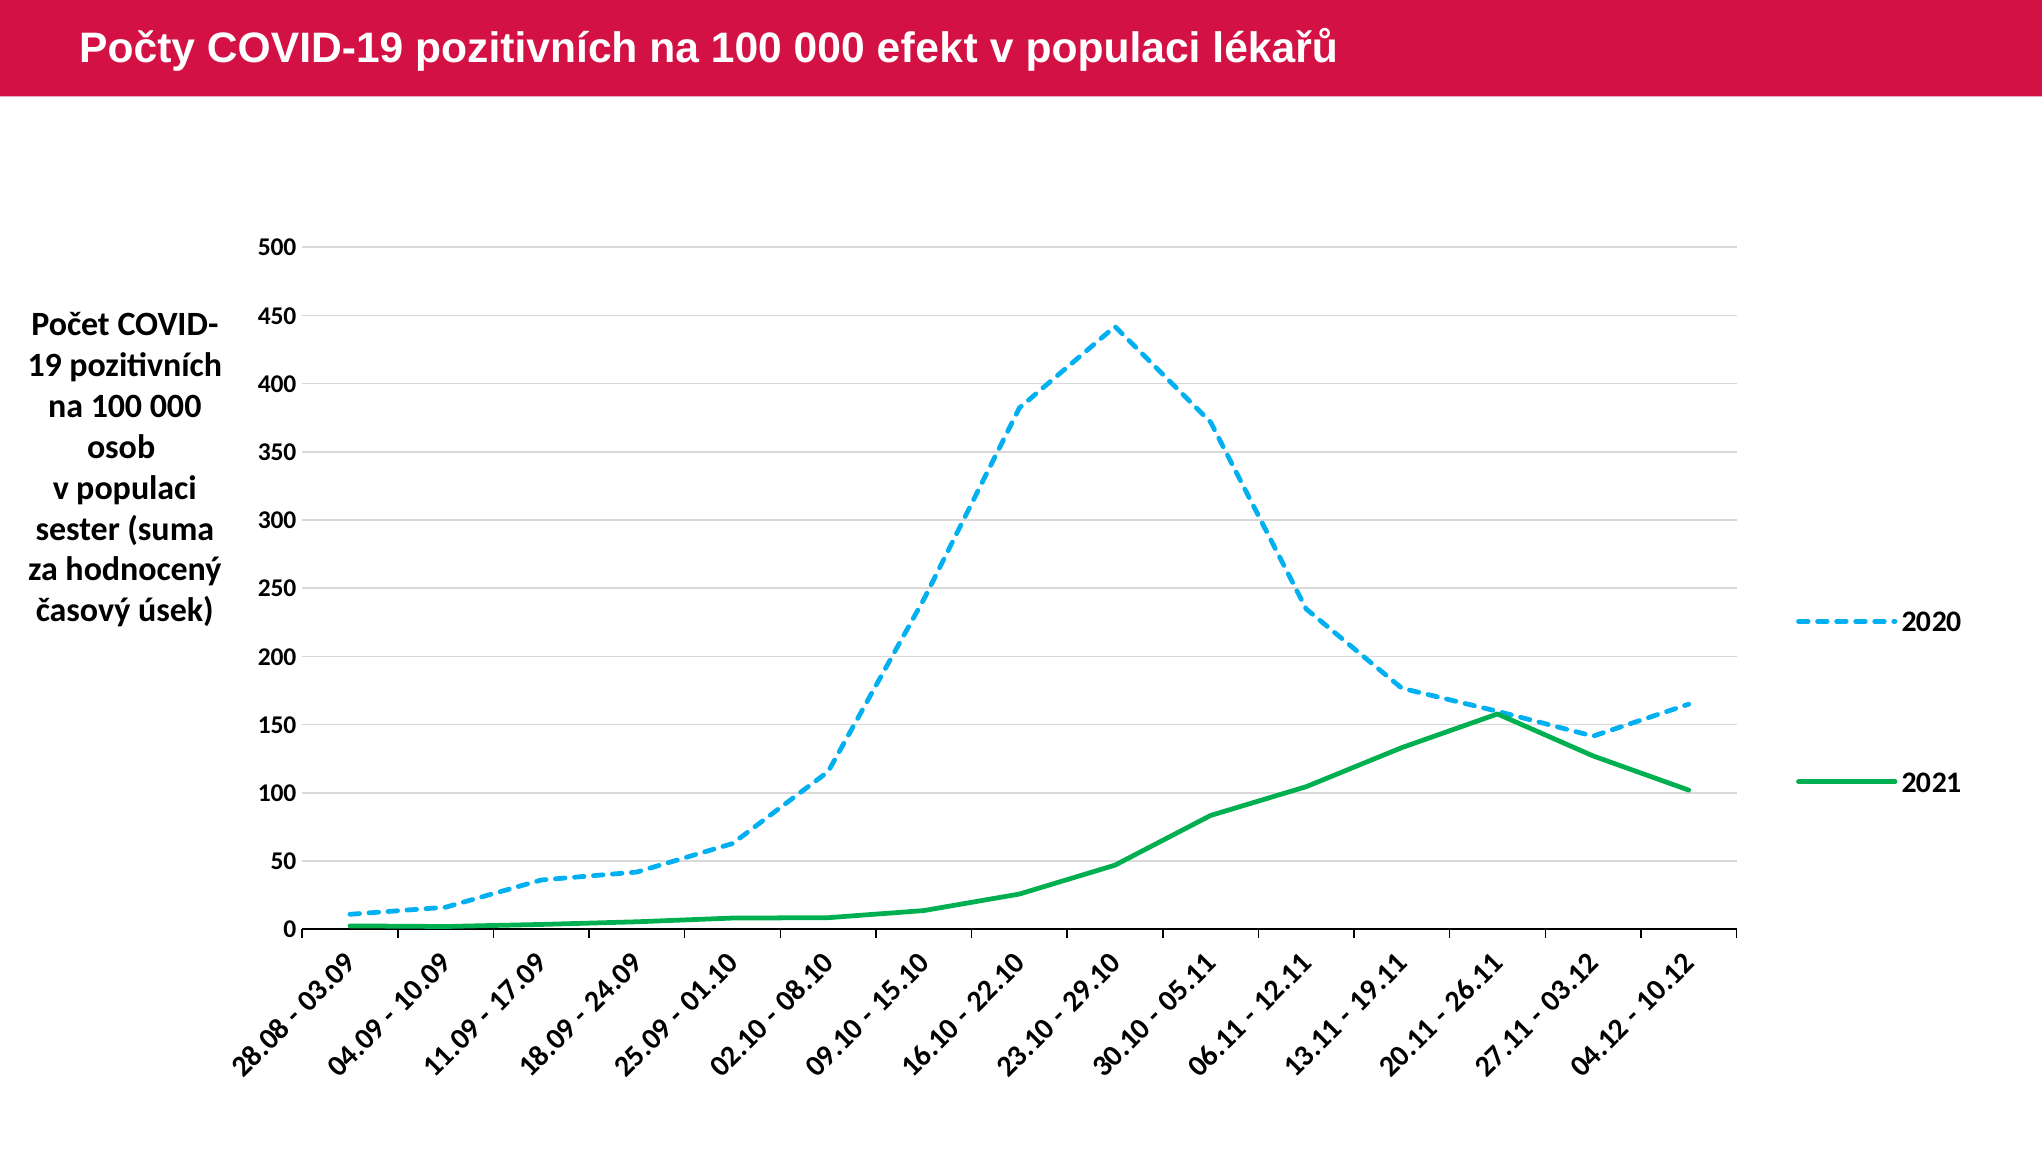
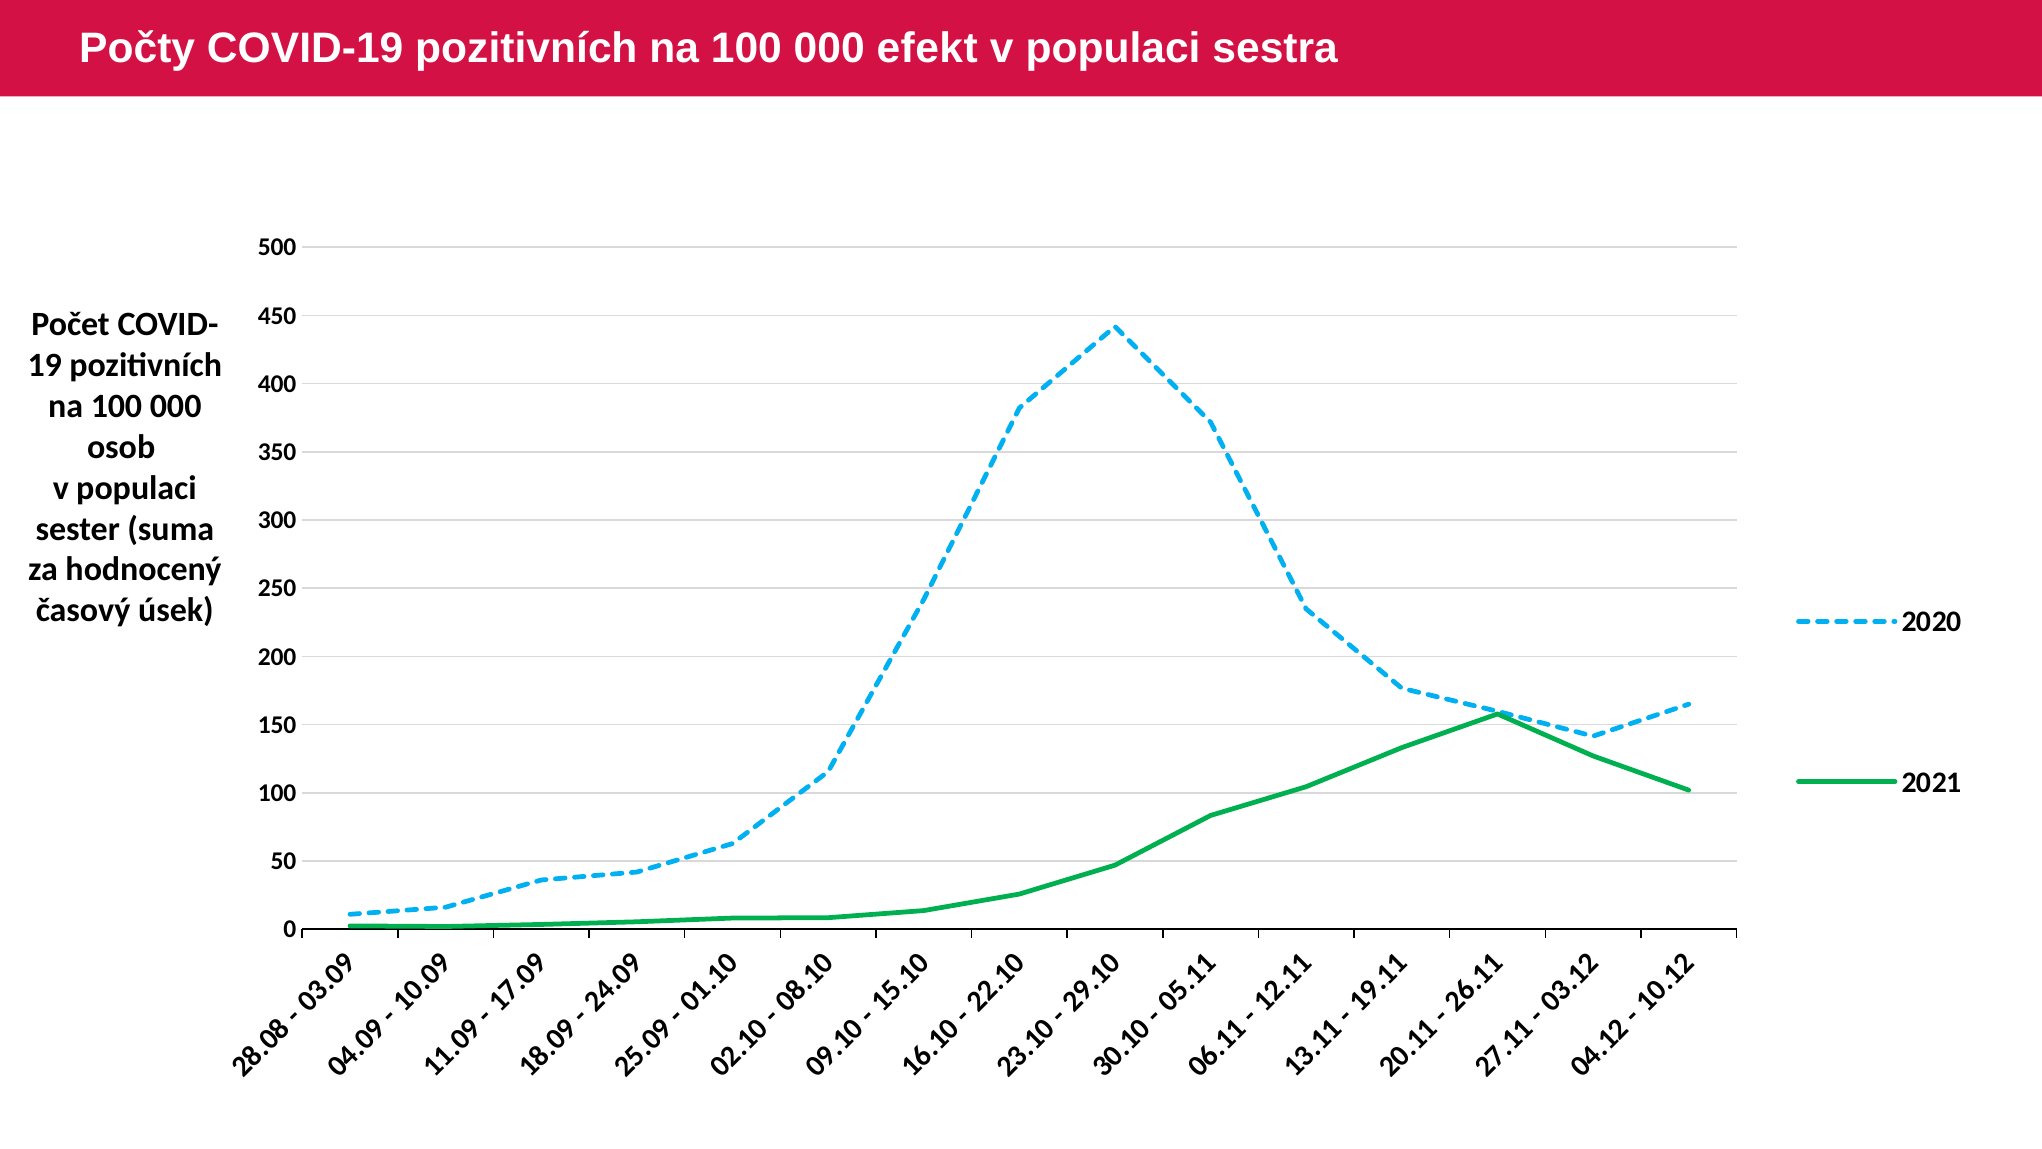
lékařů: lékařů -> sestra (1275, 48)
